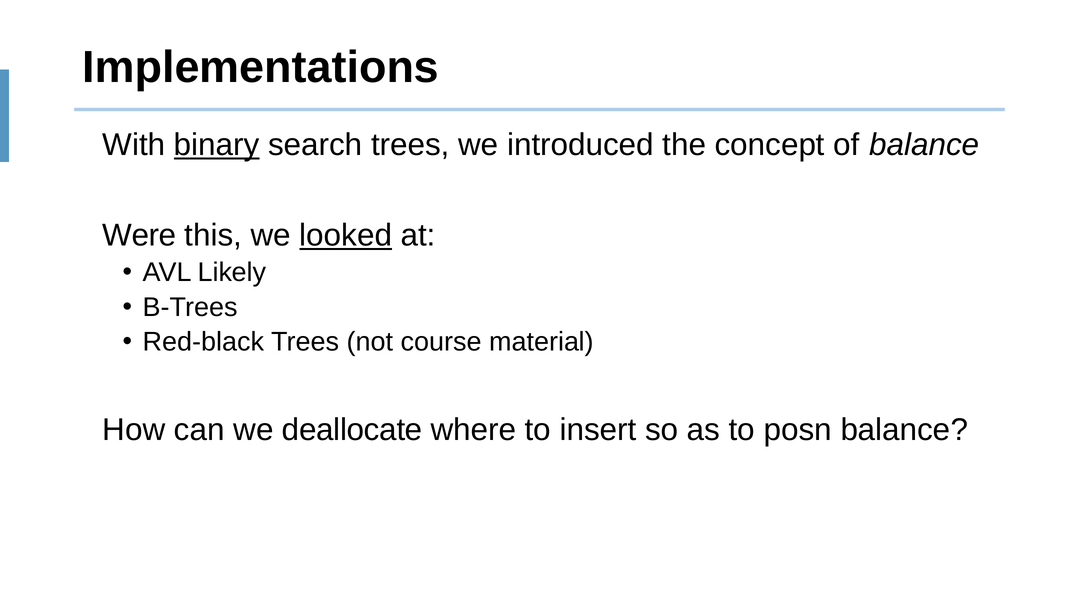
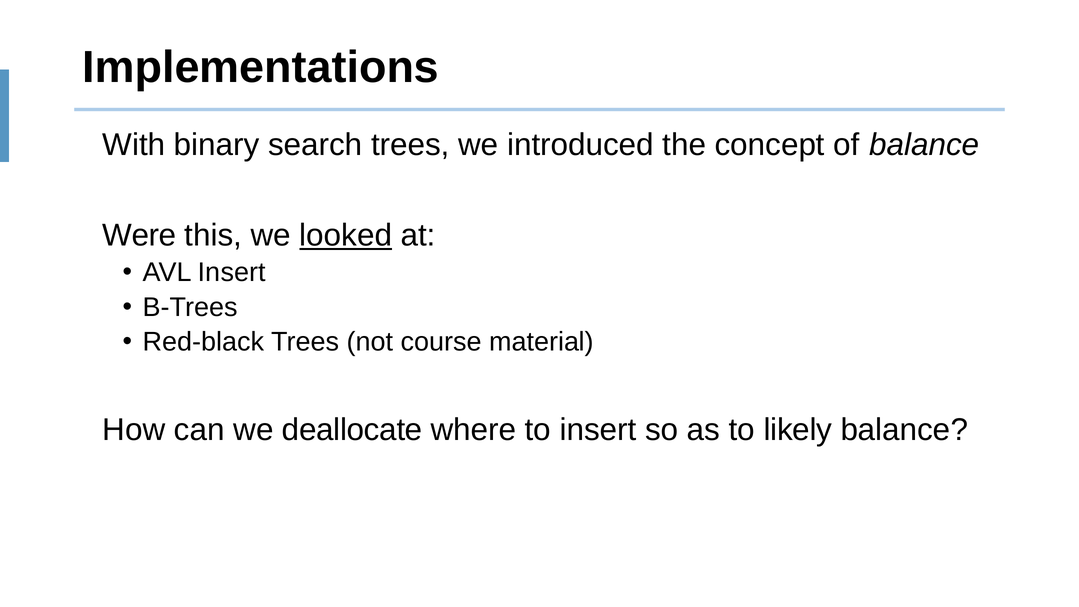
binary underline: present -> none (217, 145)
AVL Likely: Likely -> Insert (232, 272)
posn: posn -> likely (798, 430)
